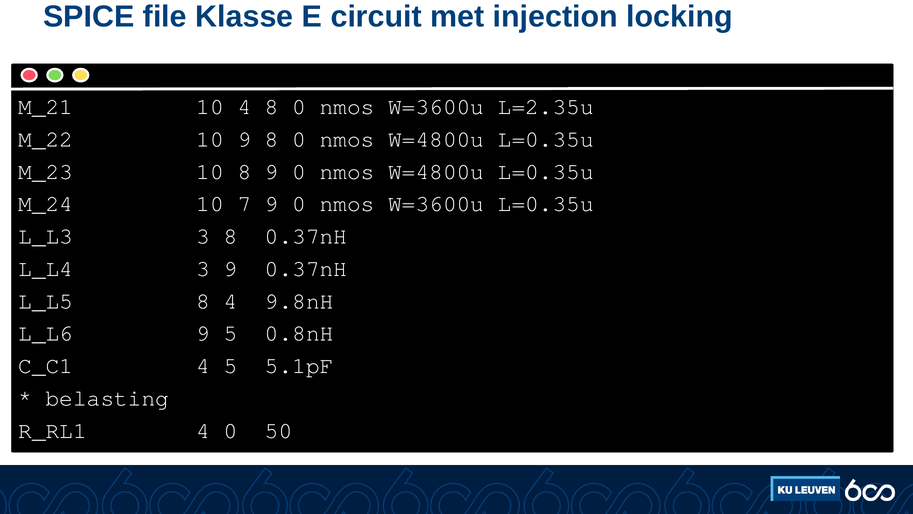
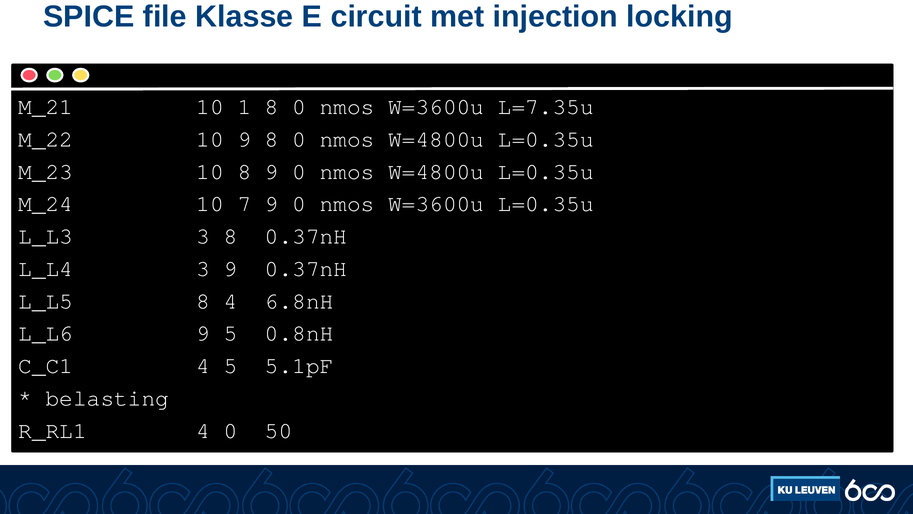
10 4: 4 -> 1 (244, 107)
L=2.35u: L=2.35u -> L=7.35u (546, 107)
9.8nH: 9.8nH -> 6.8nH (299, 301)
